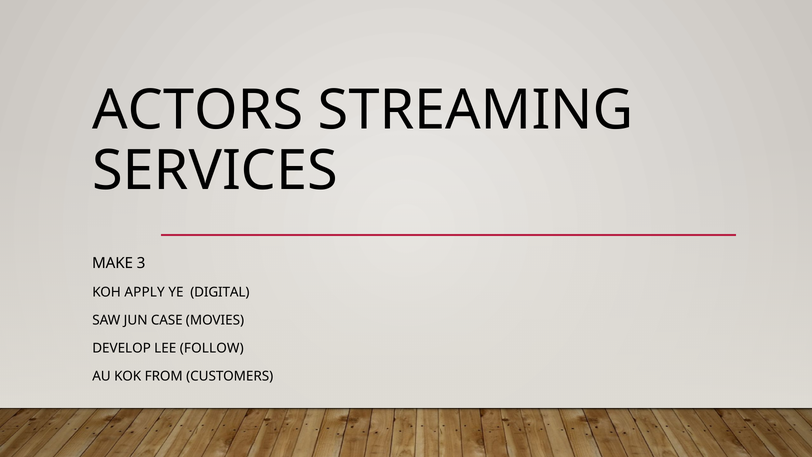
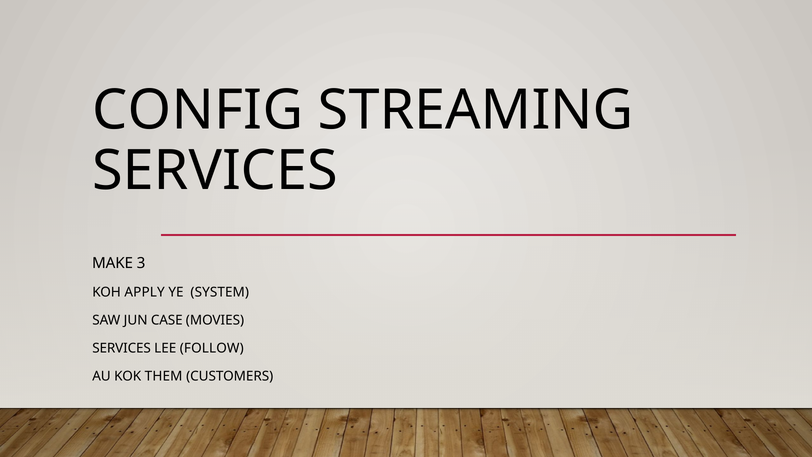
ACTORS: ACTORS -> CONFIG (198, 110)
DIGITAL: DIGITAL -> SYSTEM (220, 292)
DEVELOP: DEVELOP -> SERVICES (122, 348)
FROM: FROM -> THEM (164, 376)
